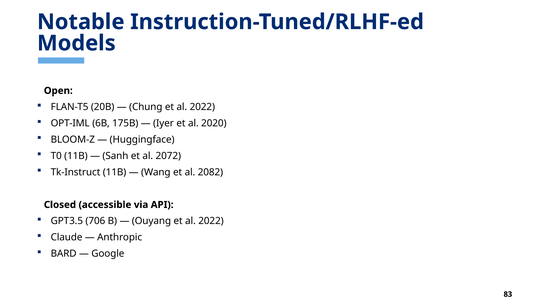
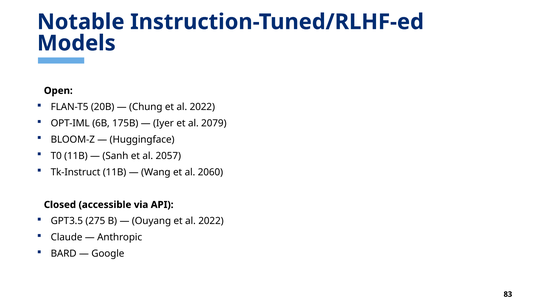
2020: 2020 -> 2079 (214, 123)
2072: 2072 -> 2057 (168, 156)
2082: 2082 -> 2060 (210, 172)
706: 706 -> 275 (95, 221)
